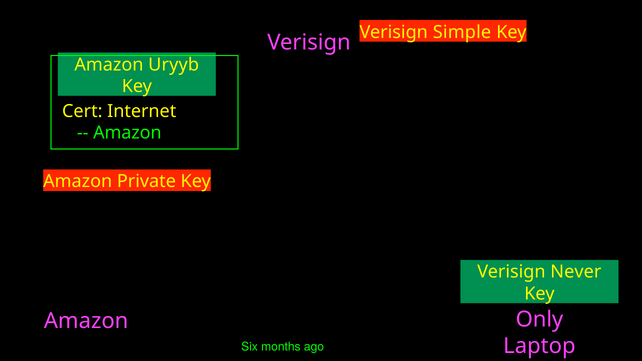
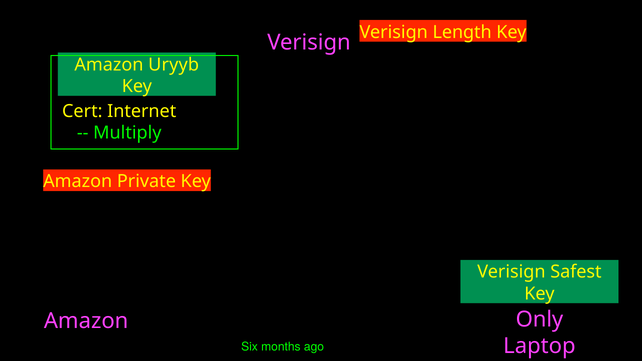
Simple: Simple -> Length (462, 32)
Amazon: Amazon -> Multiply (127, 133)
Never: Never -> Safest (576, 272)
